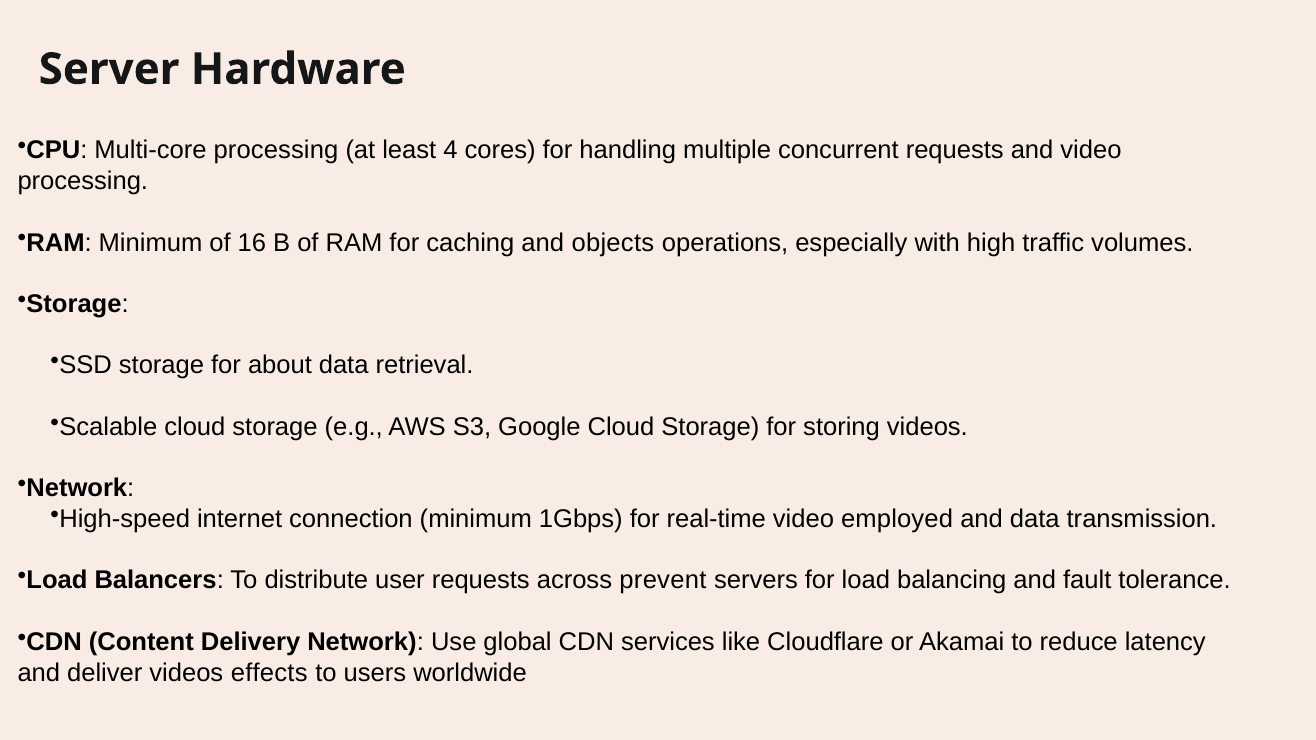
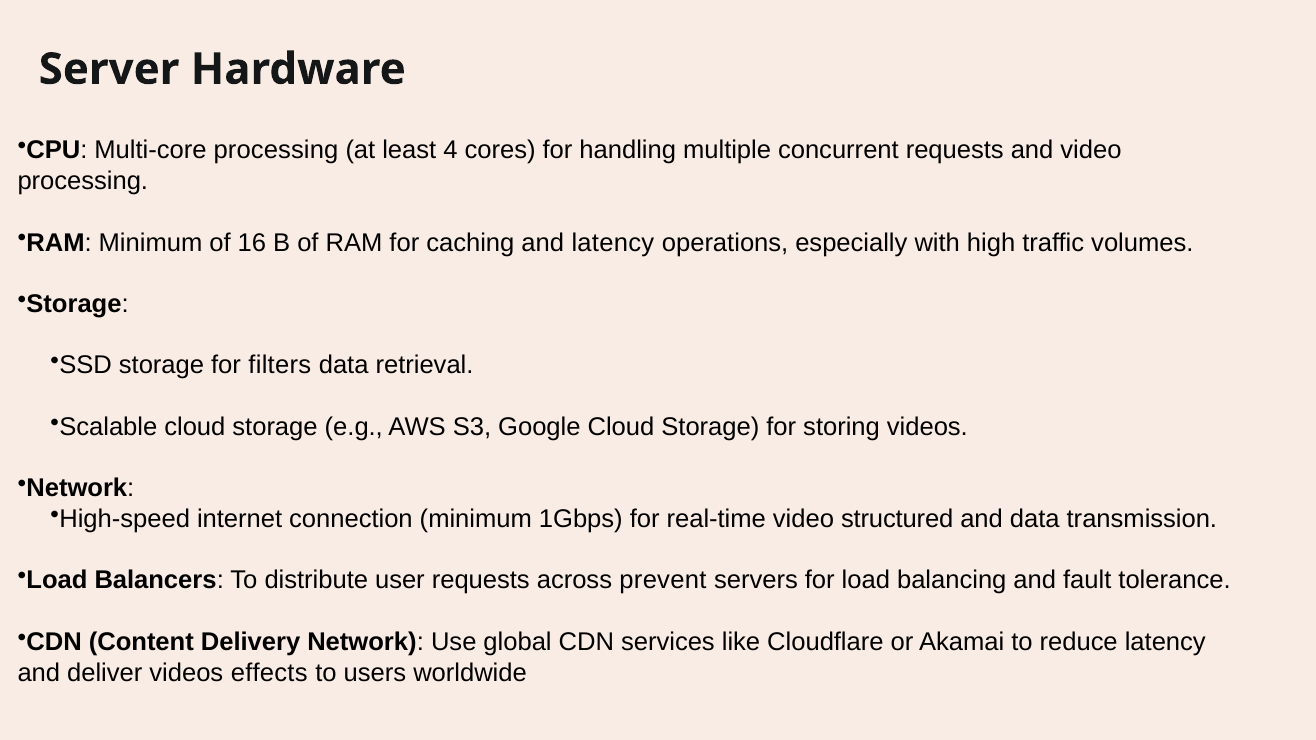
and objects: objects -> latency (613, 243)
about: about -> filters (280, 366)
employed: employed -> structured (897, 519)
